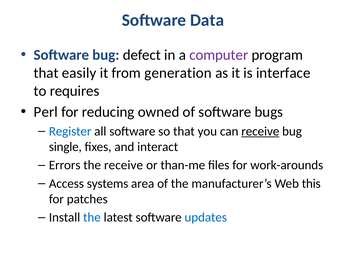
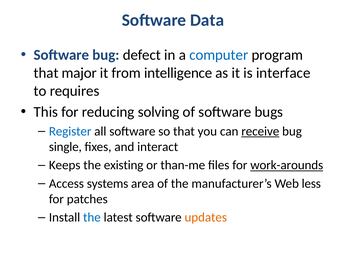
computer colour: purple -> blue (219, 55)
easily: easily -> major (79, 73)
generation: generation -> intelligence (178, 73)
Perl: Perl -> This (46, 112)
owned: owned -> solving (159, 112)
Errors: Errors -> Keeps (65, 165)
the receive: receive -> existing (124, 165)
work-arounds underline: none -> present (287, 165)
this: this -> less (311, 183)
updates colour: blue -> orange (206, 217)
